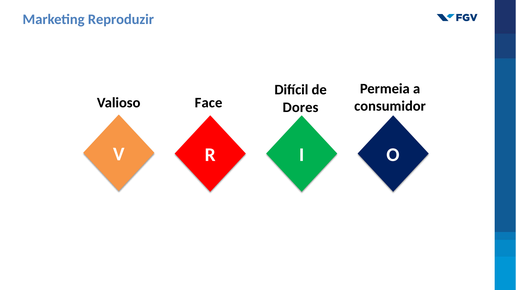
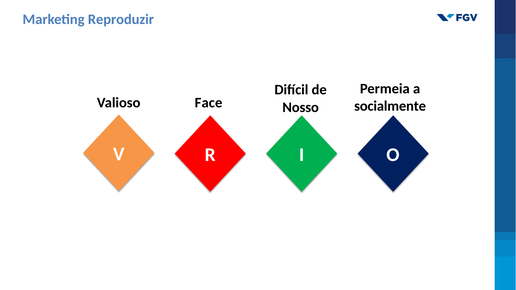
consumidor: consumidor -> socialmente (390, 106)
Dores: Dores -> Nosso (301, 107)
